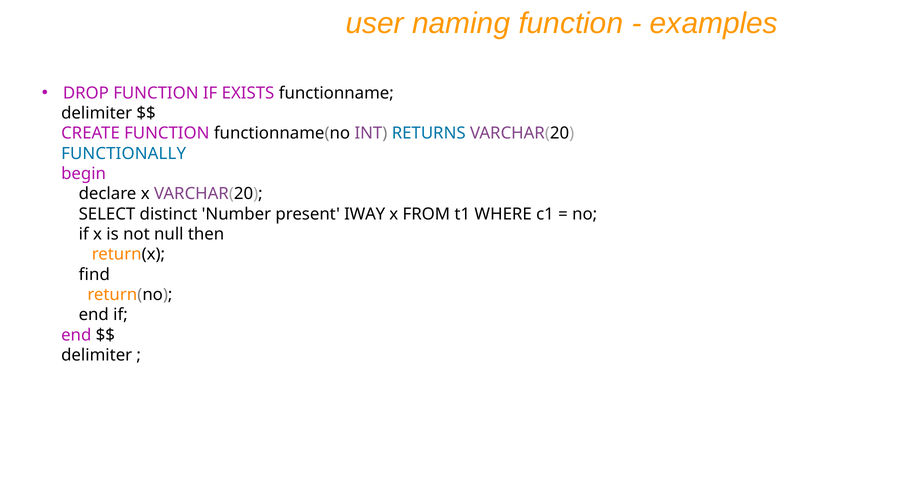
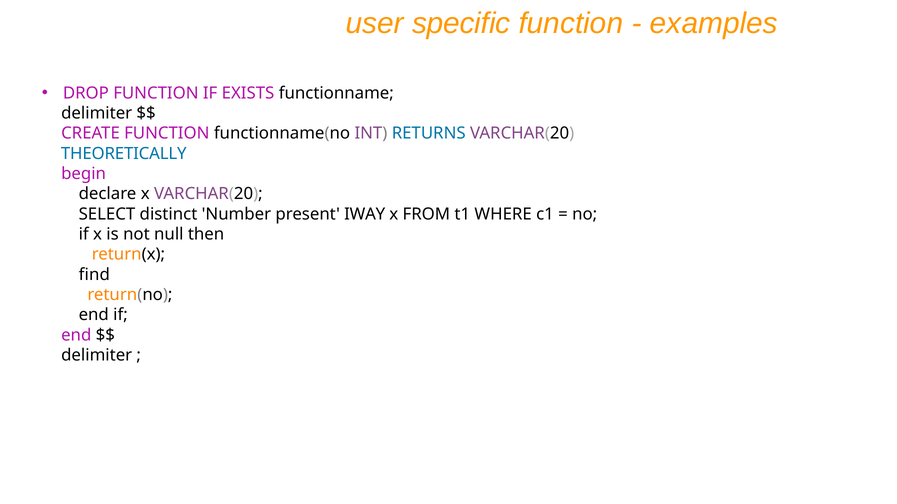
naming: naming -> specific (461, 23)
FUNCTIONALLY: FUNCTIONALLY -> THEORETICALLY (124, 154)
